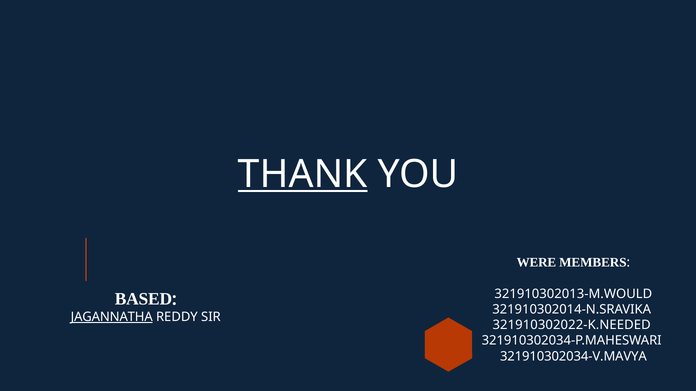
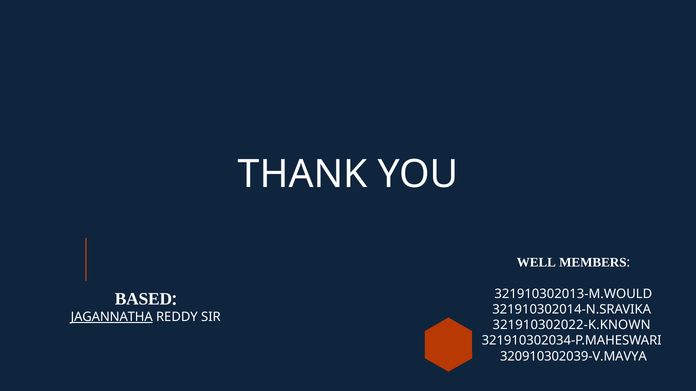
THANK underline: present -> none (303, 174)
WERE: WERE -> WELL (536, 263)
321910302022-K.NEEDED: 321910302022-K.NEEDED -> 321910302022-K.KNOWN (572, 325)
321910302034-V.MAVYA: 321910302034-V.MAVYA -> 320910302039-V.MAVYA (573, 357)
